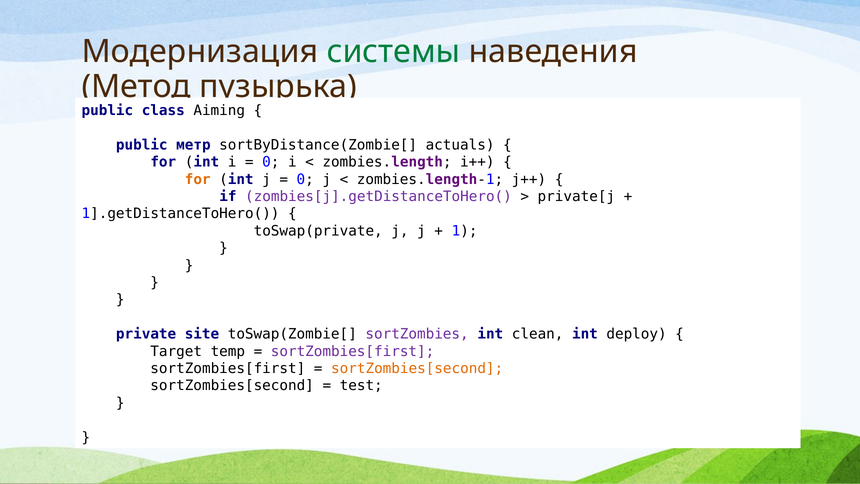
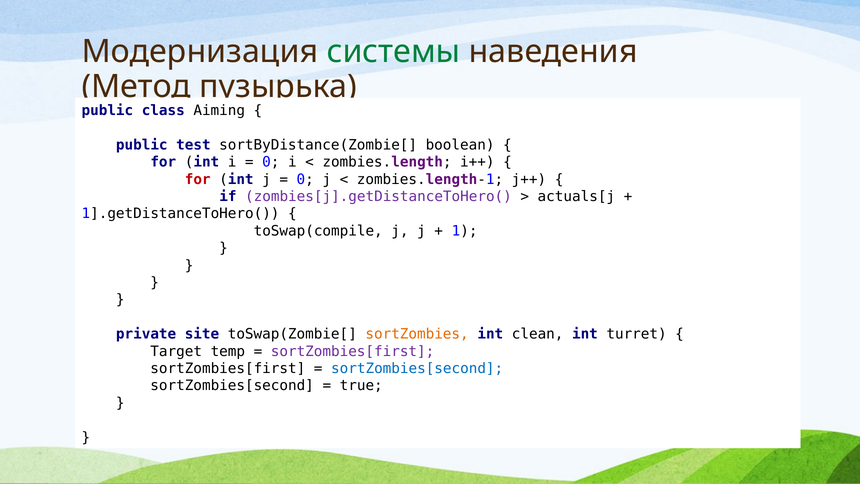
метр: метр -> test (193, 145)
actuals: actuals -> boolean (460, 145)
for colour: orange -> red (198, 179)
private[j: private[j -> actuals[j (576, 196)
toSwap(private: toSwap(private -> toSwap(compile (318, 231)
sortZombies colour: purple -> orange (417, 334)
deploy: deploy -> turret (637, 334)
sortZombies[second colour: orange -> blue (417, 368)
test: test -> true (361, 385)
